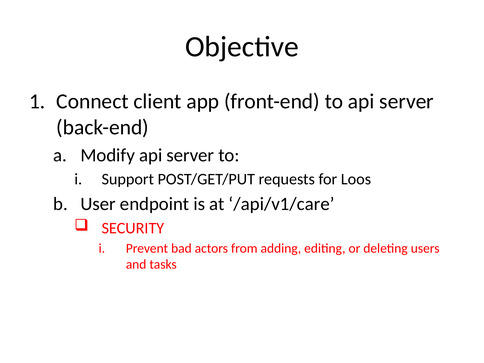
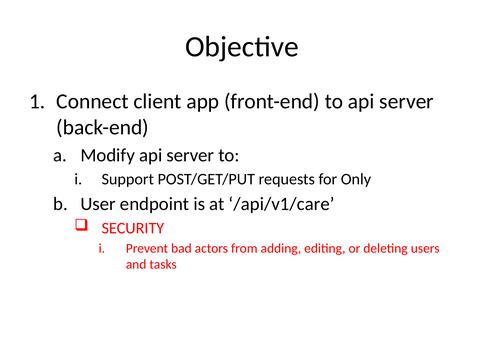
Loos: Loos -> Only (356, 179)
